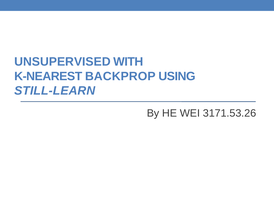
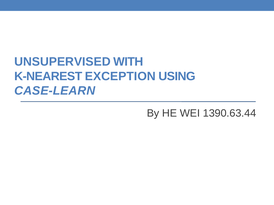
BACKPROP: BACKPROP -> EXCEPTION (120, 76)
STILL-LEARN: STILL-LEARN -> CASE-LEARN (55, 91)
3171.53.26: 3171.53.26 -> 1390.63.44 (230, 114)
